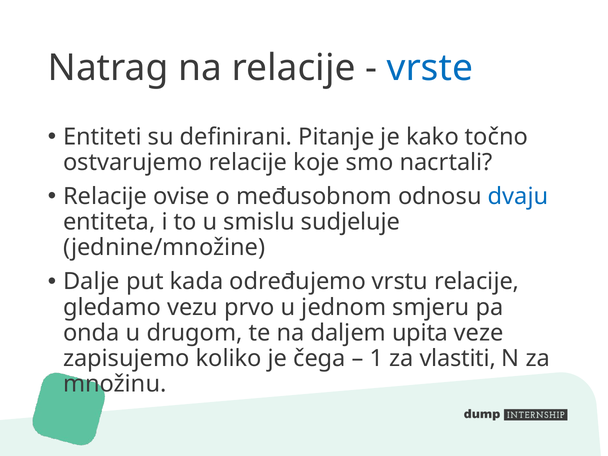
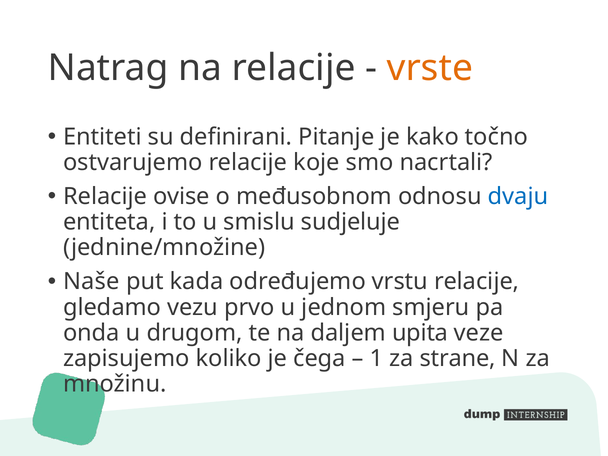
vrste colour: blue -> orange (430, 68)
Dalje: Dalje -> Naše (91, 282)
vlastiti: vlastiti -> strane (458, 358)
